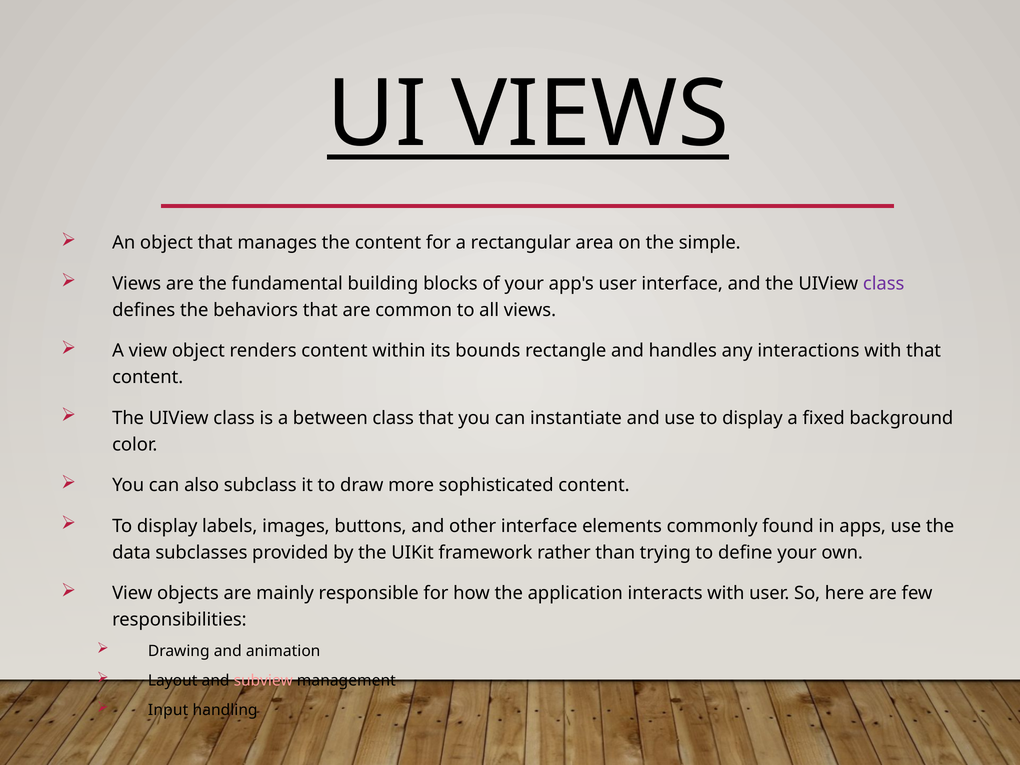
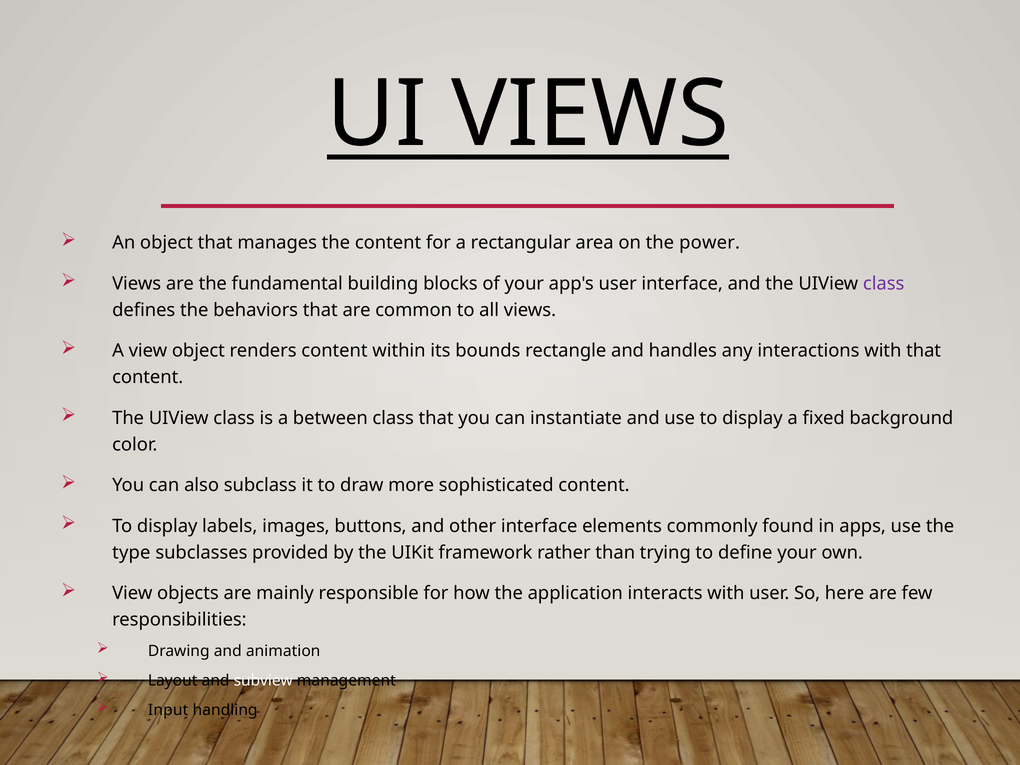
simple: simple -> power (710, 243)
data: data -> type (131, 553)
subview colour: pink -> white (263, 680)
